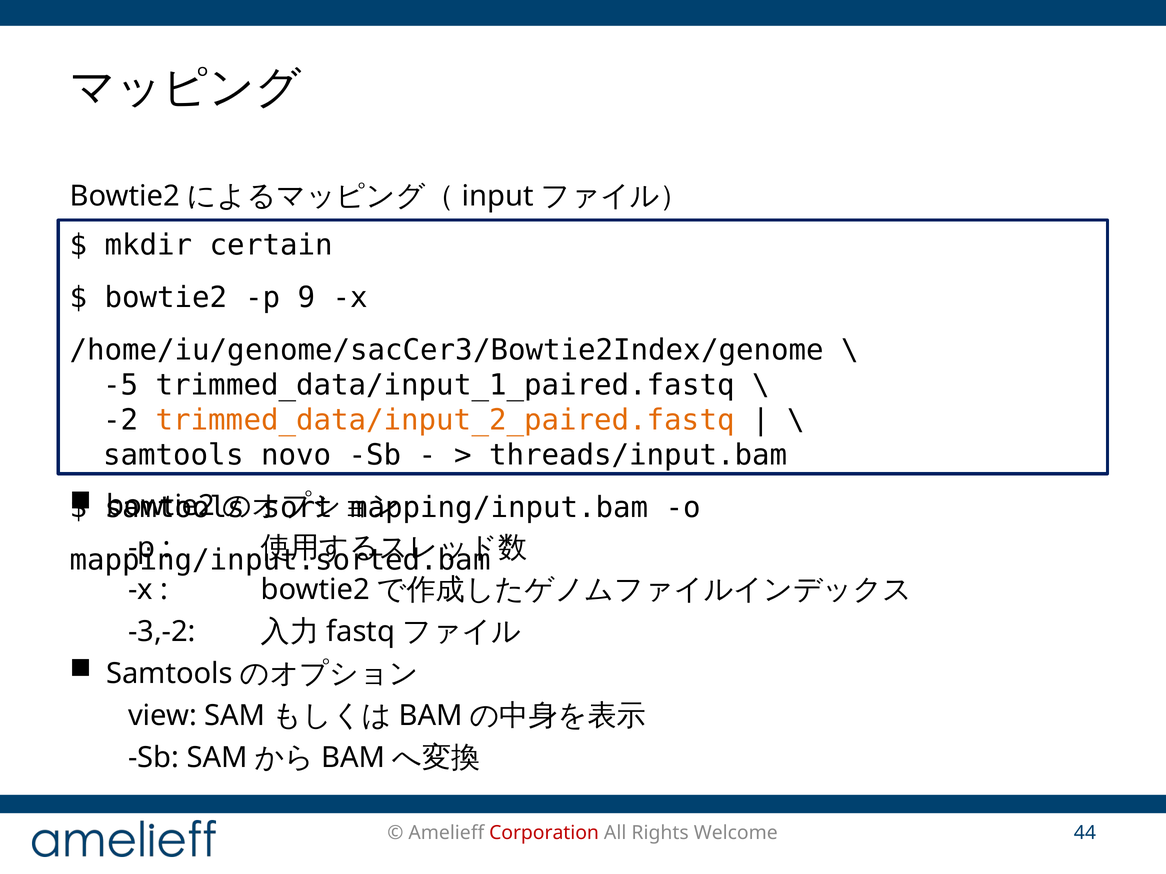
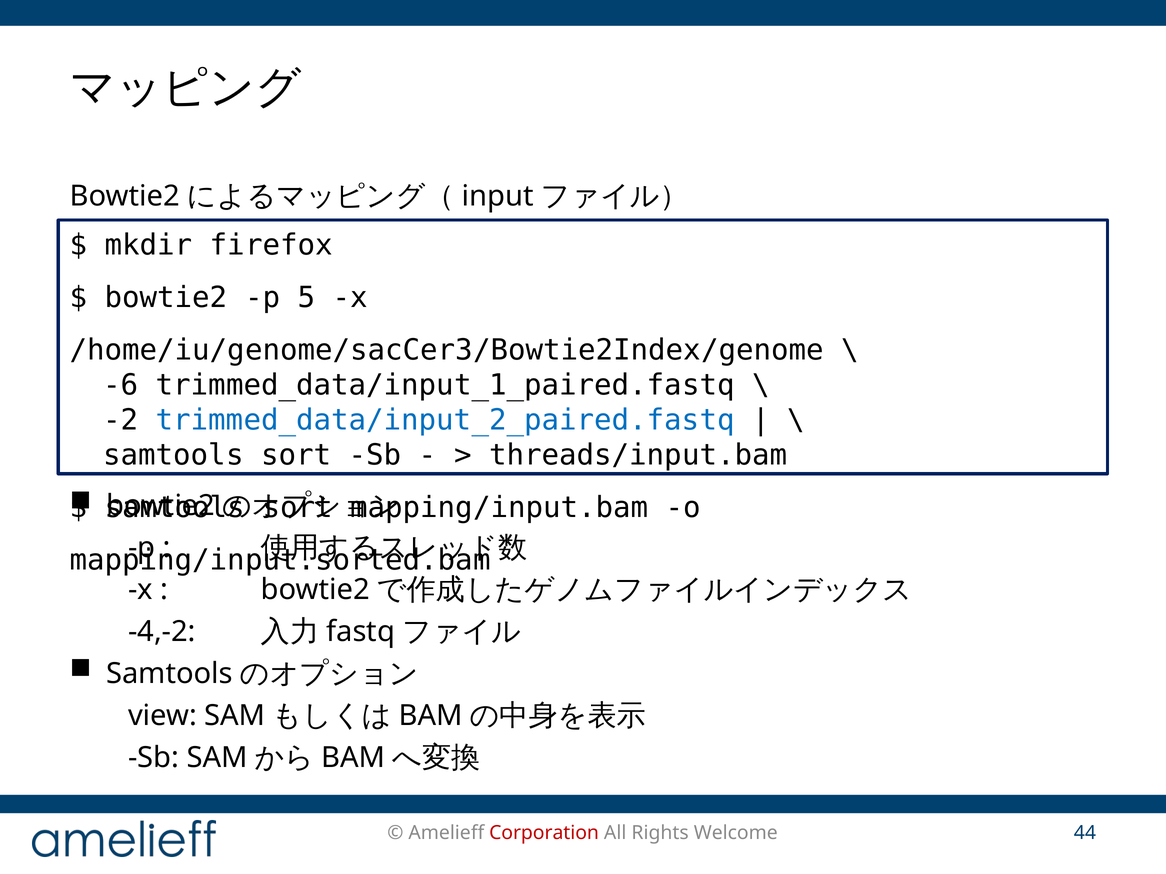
certain: certain -> firefox (271, 245)
9: 9 -> 5 (306, 298)
-5: -5 -> -6 (121, 385)
trimmed_data/input_2_paired.fastq colour: orange -> blue (445, 420)
novo: novo -> sort (296, 455)
-3,-2: -3,-2 -> -4,-2 (162, 632)
